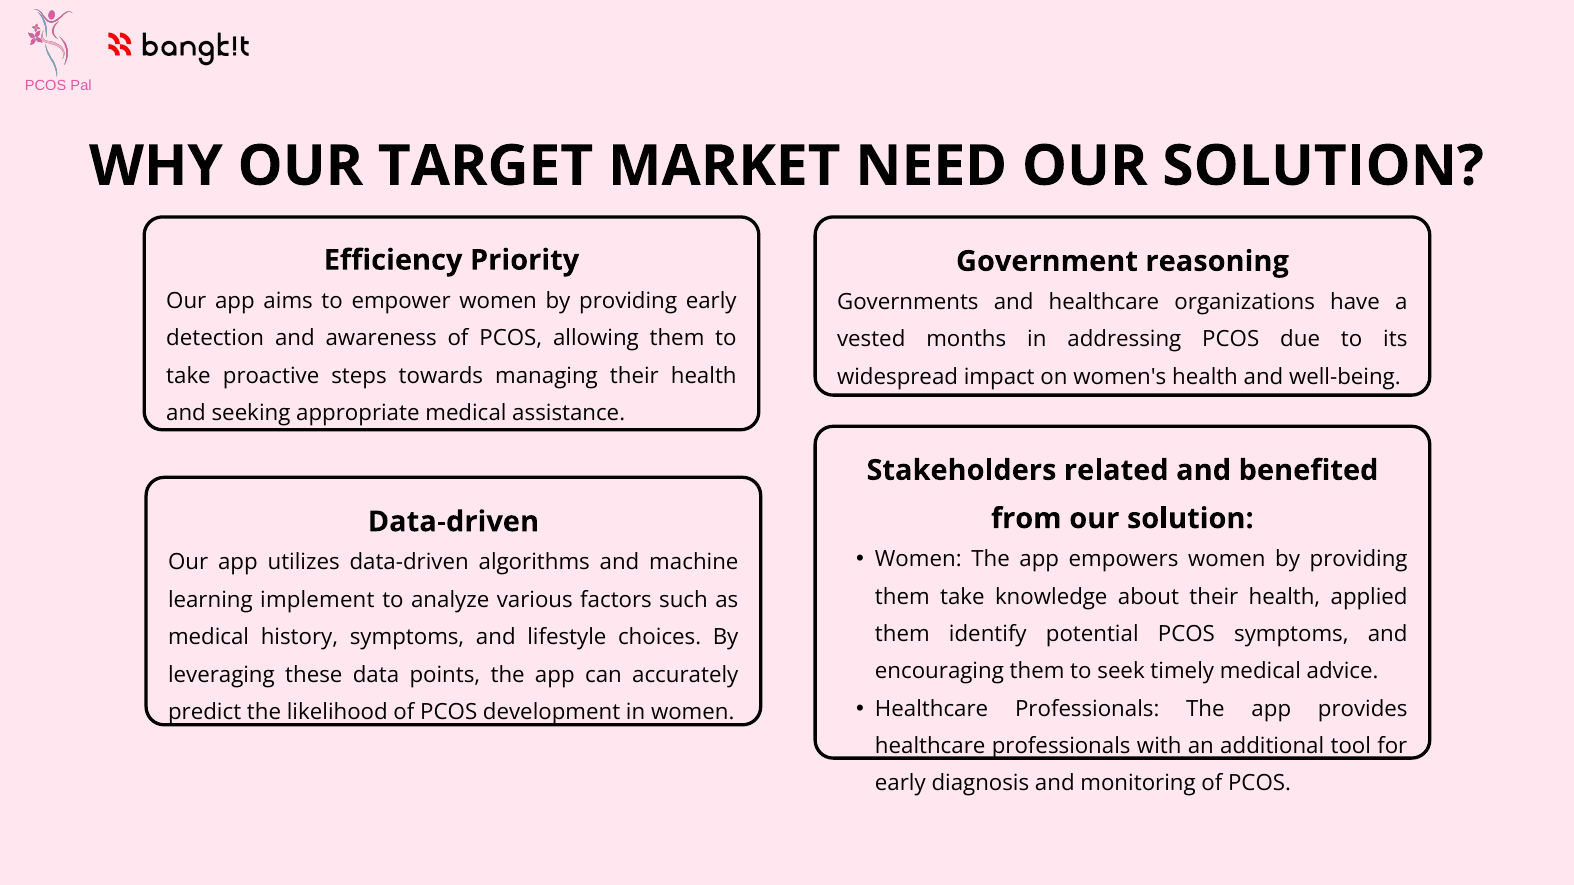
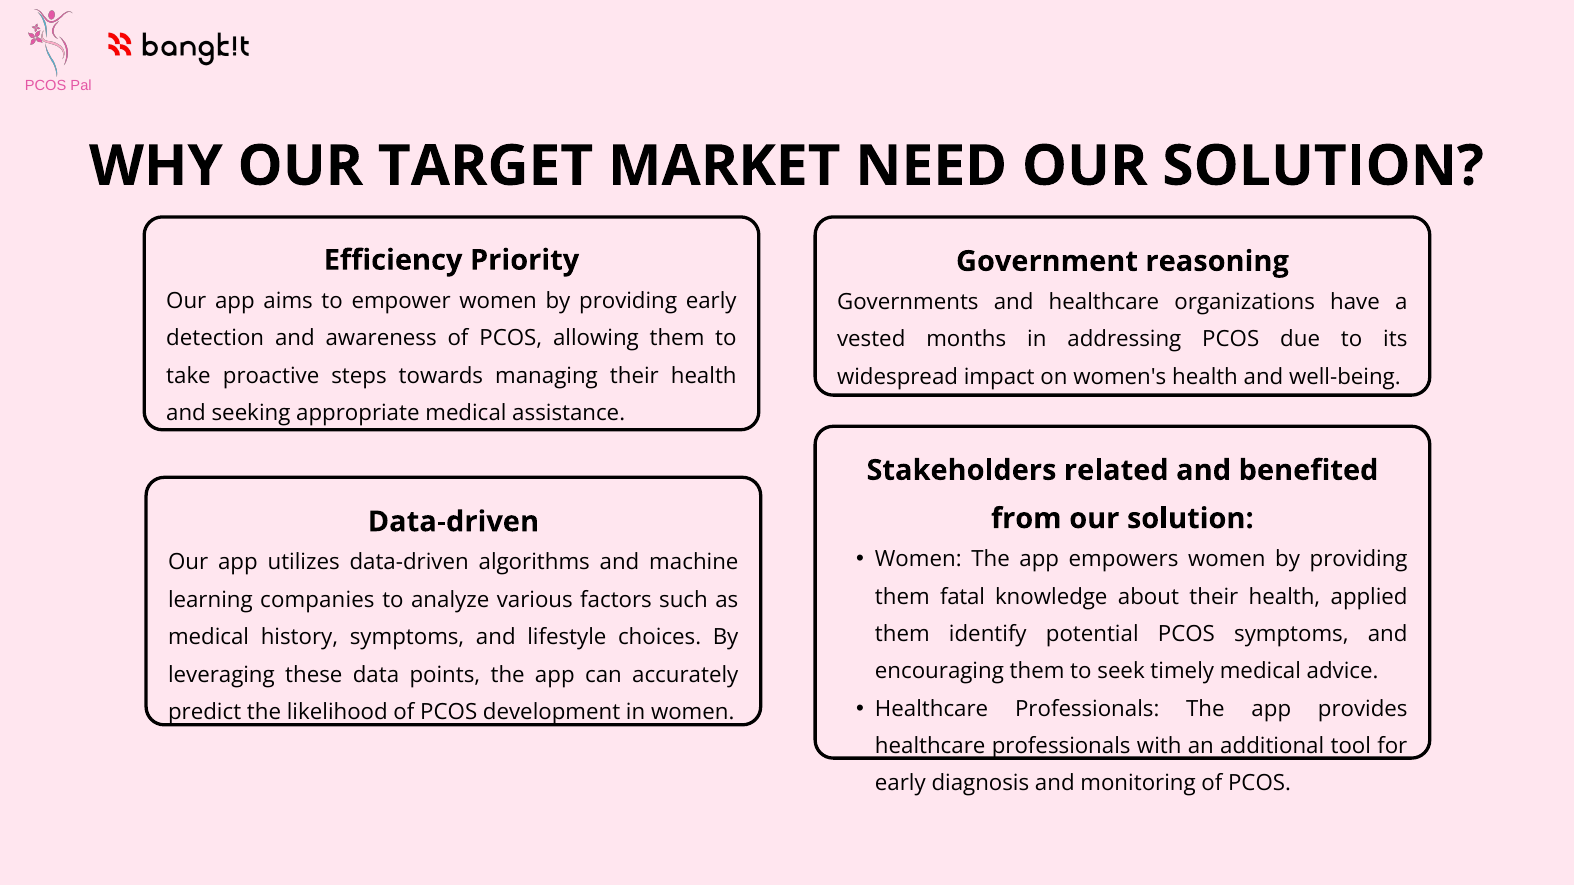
them take: take -> fatal (963, 597)
implement: implement -> companies (317, 600)
